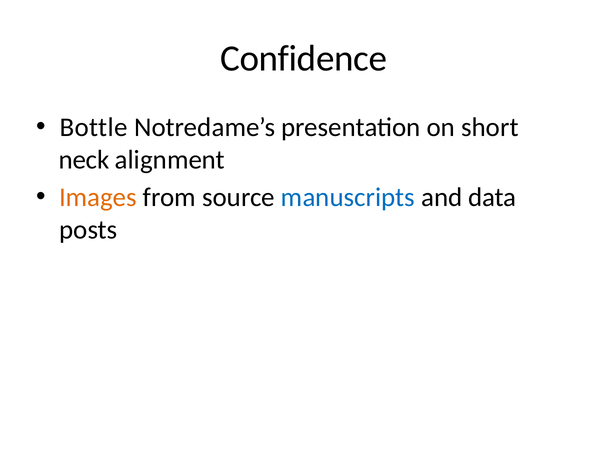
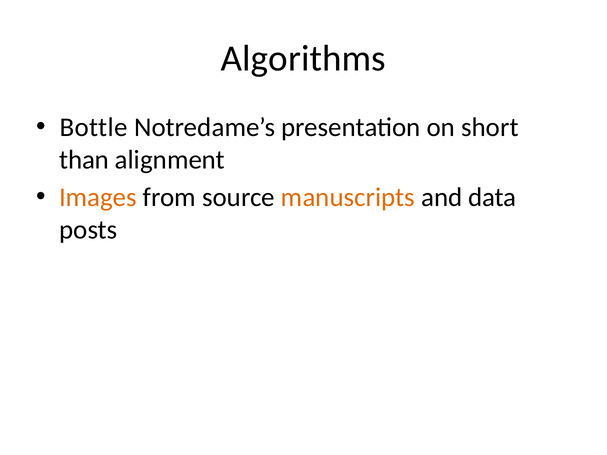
Confidence: Confidence -> Algorithms (303, 59)
neck: neck -> than (84, 160)
manuscripts colour: blue -> orange (348, 198)
